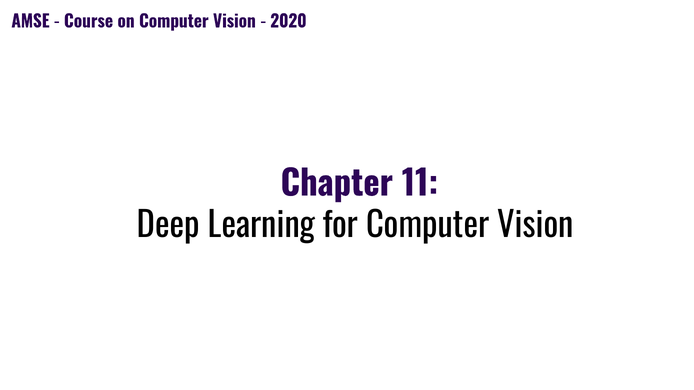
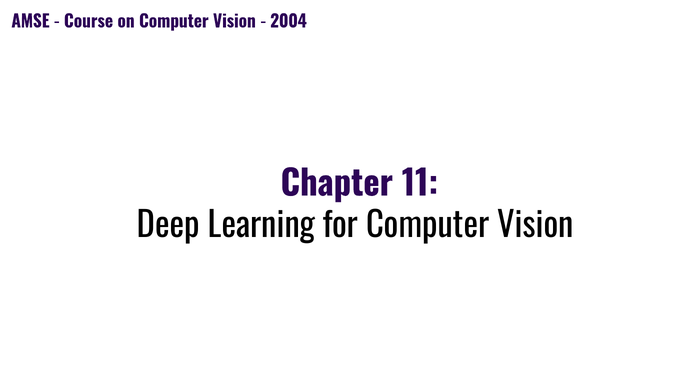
2020: 2020 -> 2004 (288, 22)
